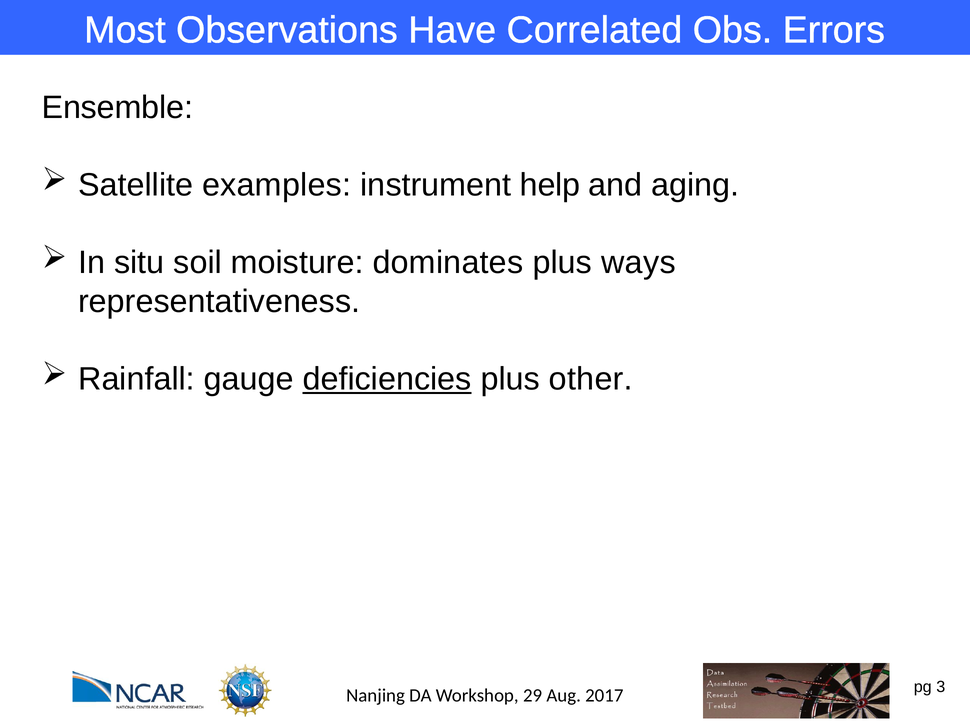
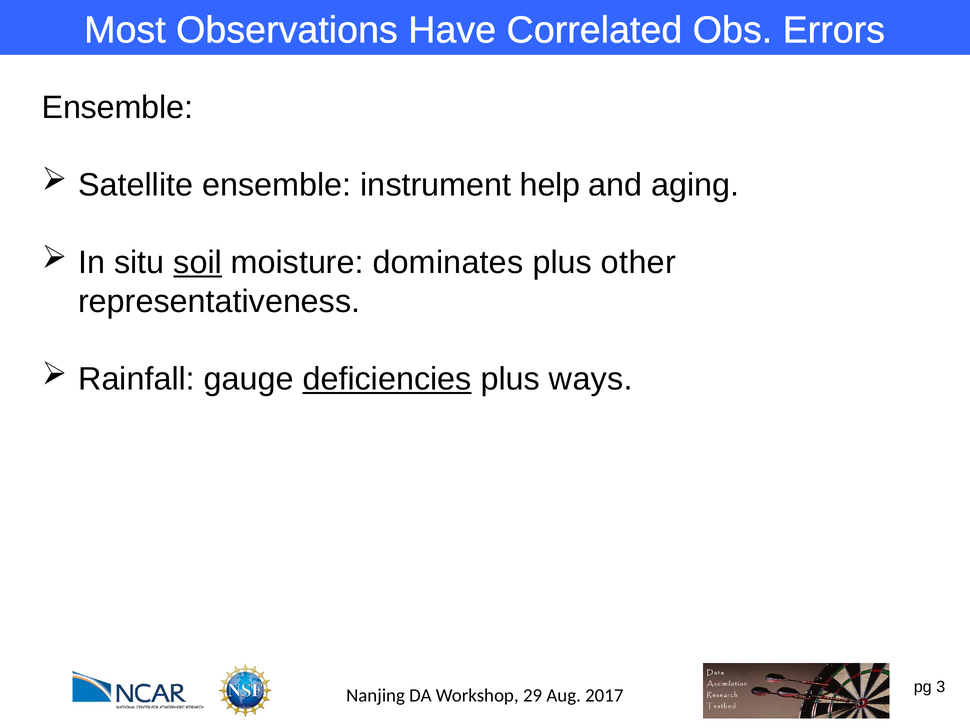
Satellite examples: examples -> ensemble (277, 185)
soil underline: none -> present (198, 262)
ways: ways -> other (638, 262)
other: other -> ways (591, 379)
